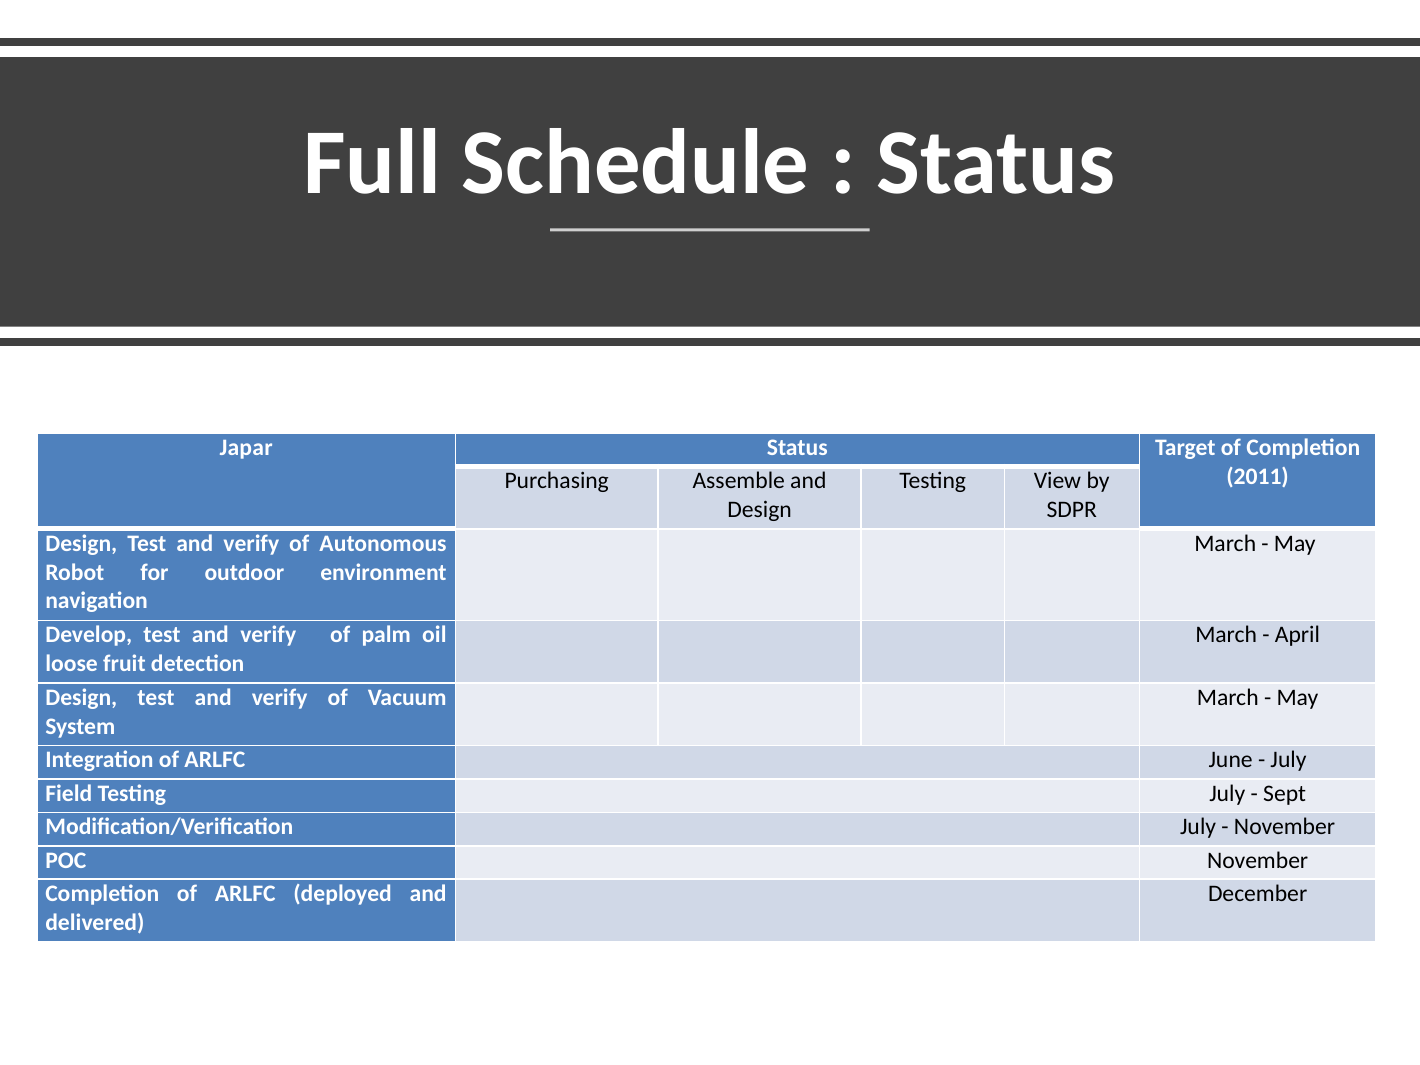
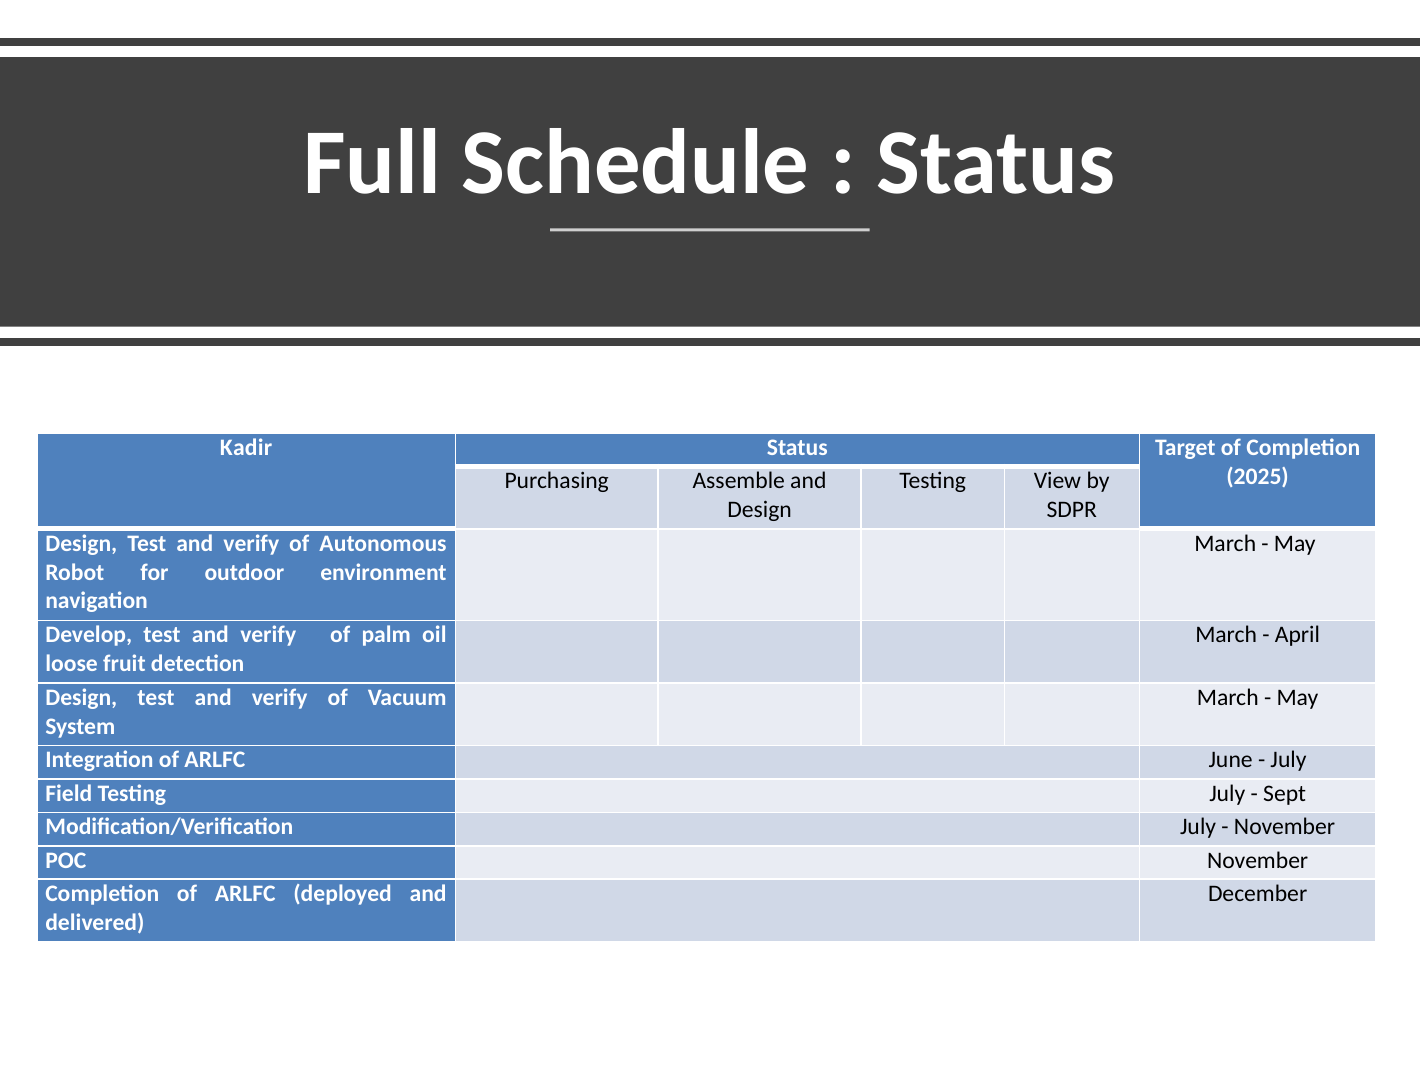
Japar: Japar -> Kadir (246, 447)
2011: 2011 -> 2025 (1258, 476)
